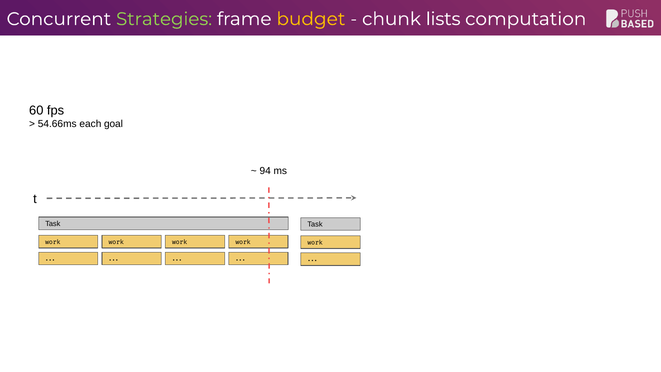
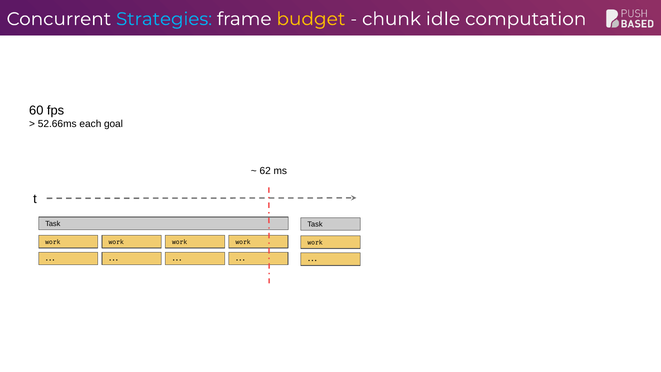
Strategies colour: light green -> light blue (164, 19)
lists: lists -> idle (443, 19)
54.66ms: 54.66ms -> 52.66ms (57, 124)
94: 94 -> 62 (265, 171)
